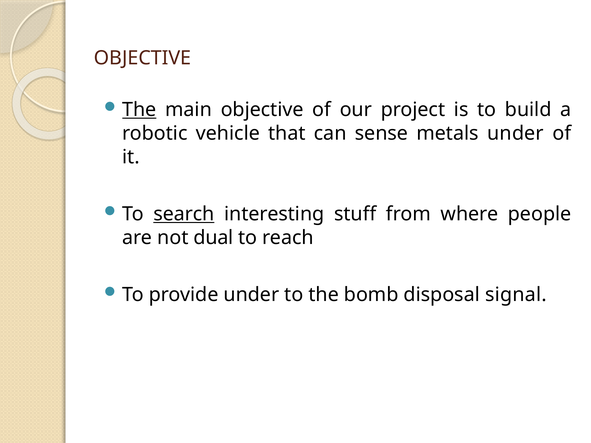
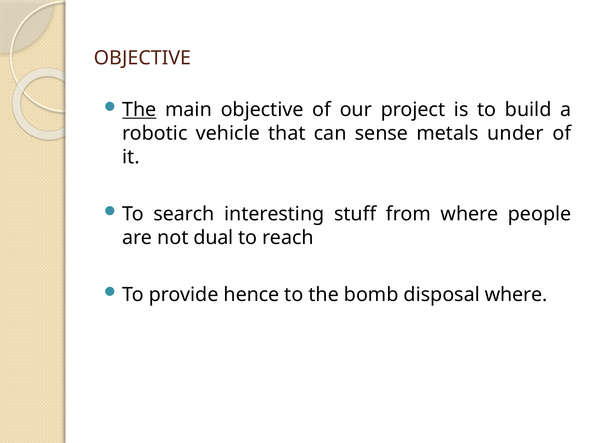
search underline: present -> none (184, 214)
provide under: under -> hence (251, 295)
disposal signal: signal -> where (516, 295)
